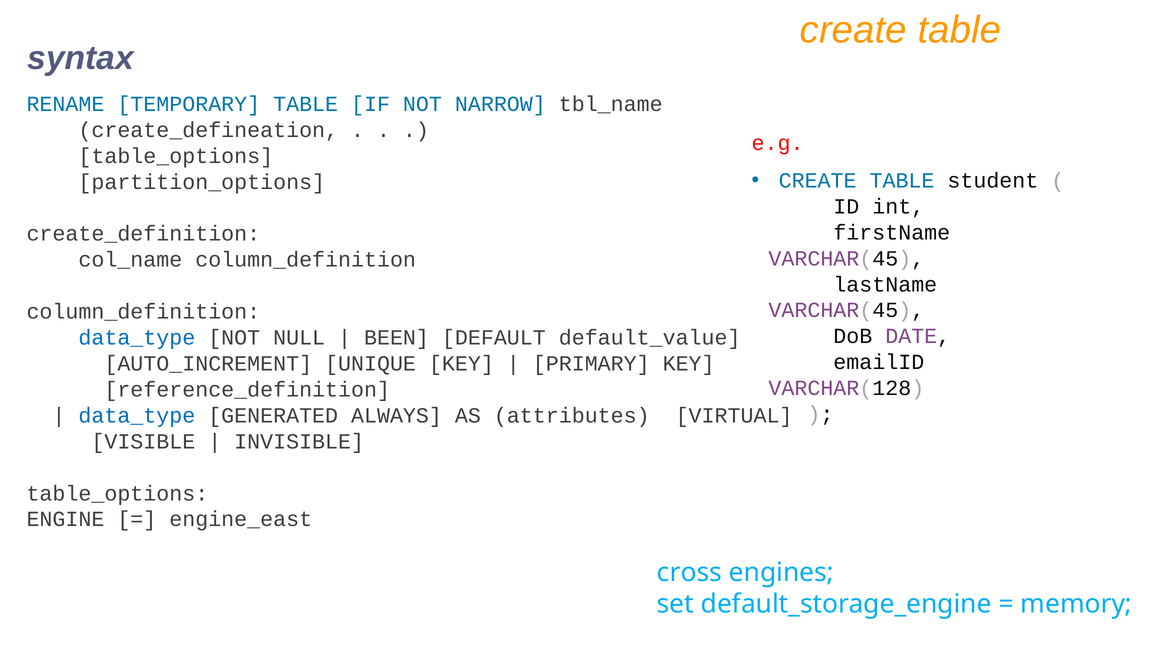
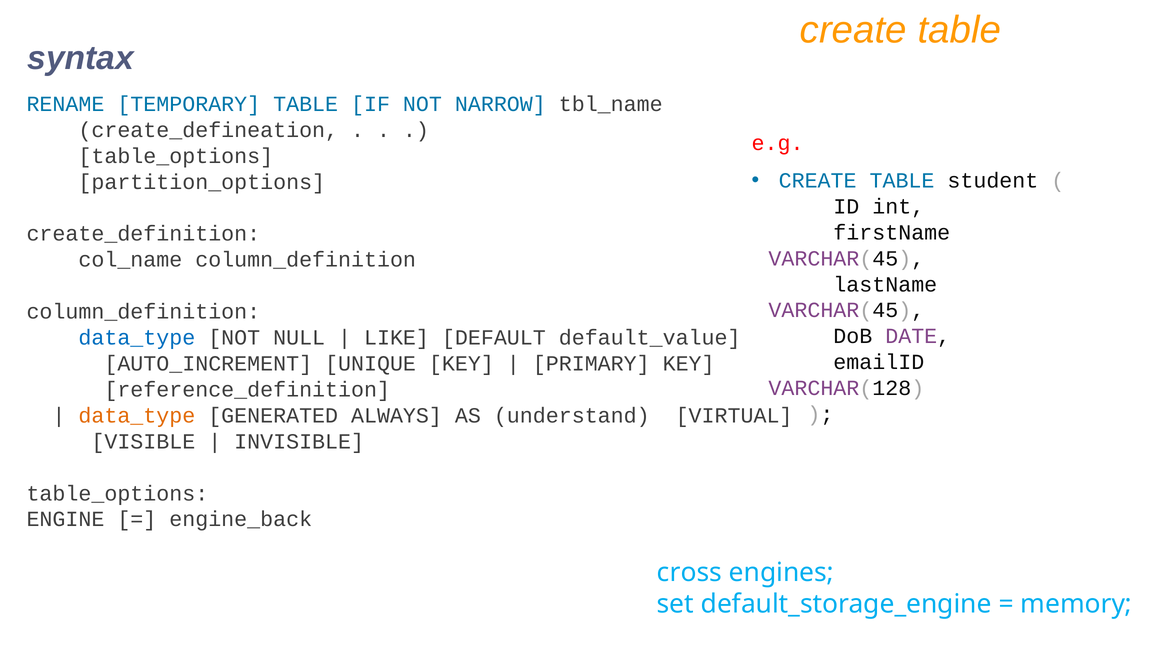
BEEN: BEEN -> LIKE (397, 338)
data_type colour: blue -> orange (137, 416)
attributes: attributes -> understand (572, 416)
engine_east: engine_east -> engine_back (241, 519)
